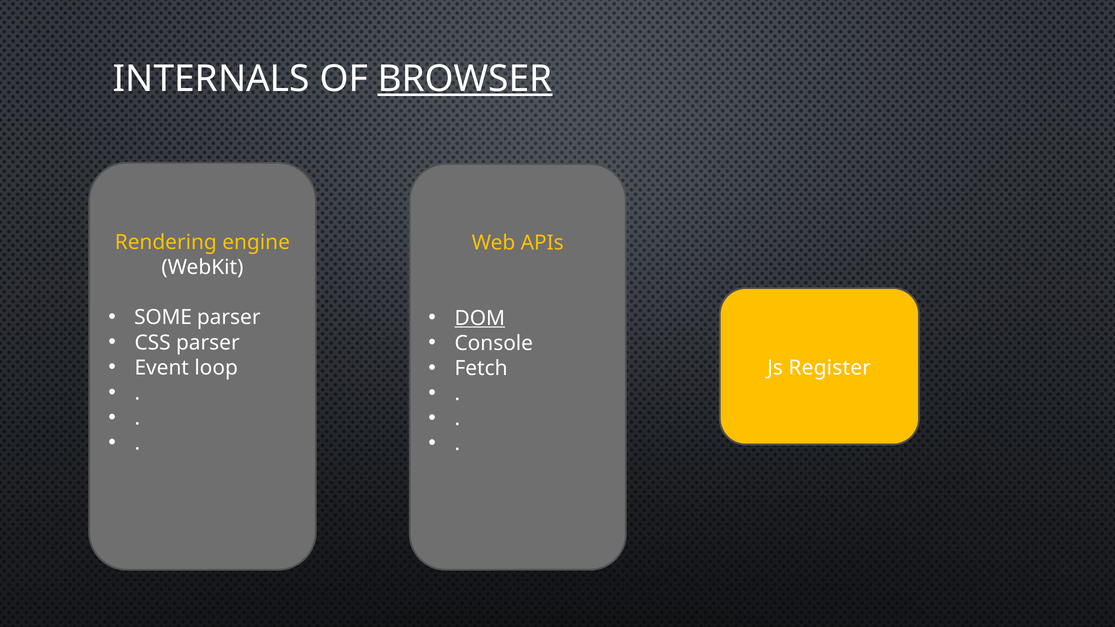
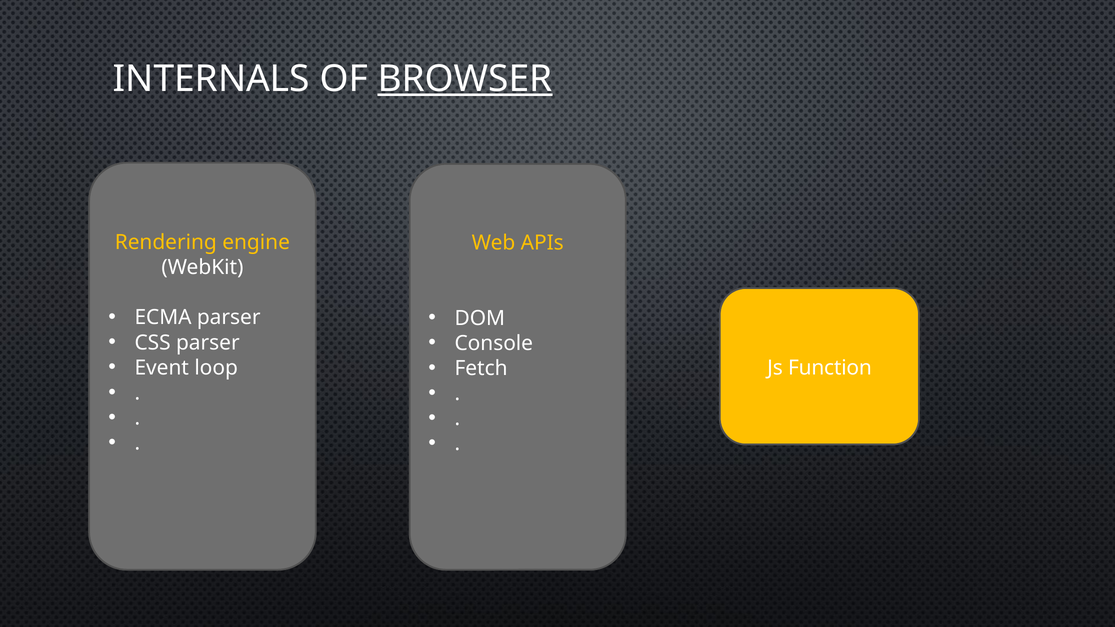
SOME: SOME -> ECMA (163, 318)
DOM underline: present -> none (480, 318)
Register: Register -> Function (830, 368)
